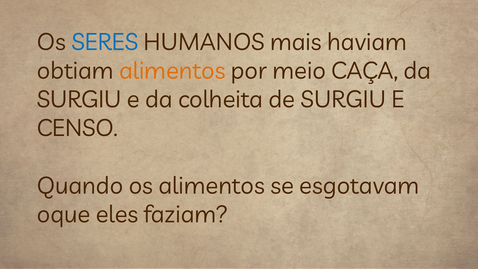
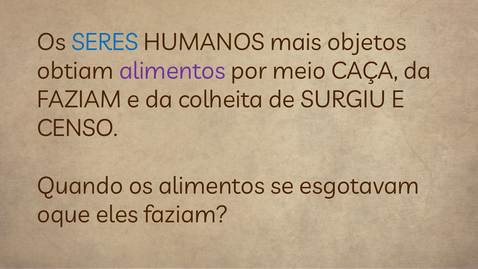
haviam: haviam -> objetos (367, 42)
alimentos colour: orange -> purple (172, 71)
SURGIU: SURGIU -> FAZIAM (79, 100)
